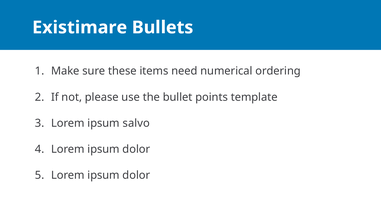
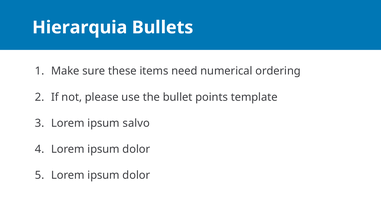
Existimare: Existimare -> Hierarquia (80, 28)
